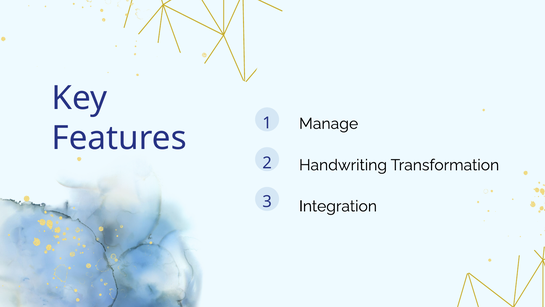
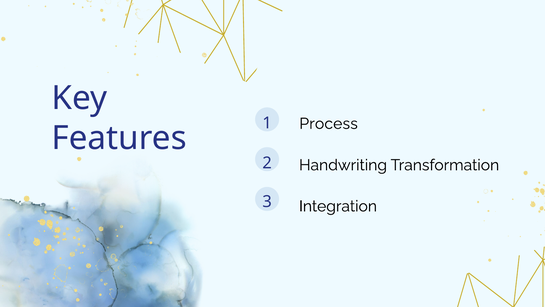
Manage: Manage -> Process (329, 124)
